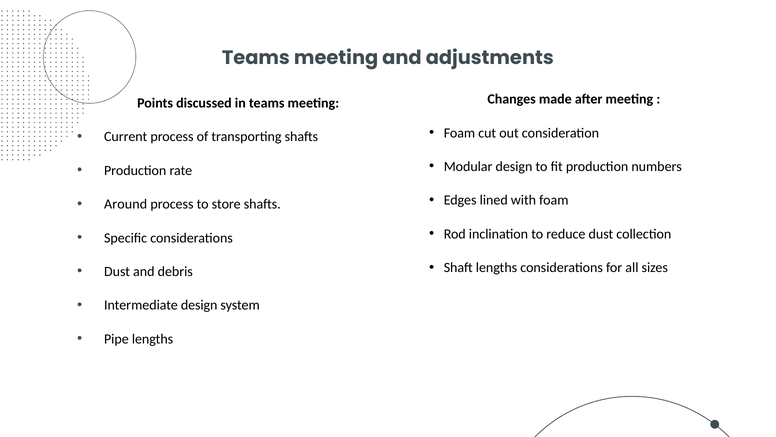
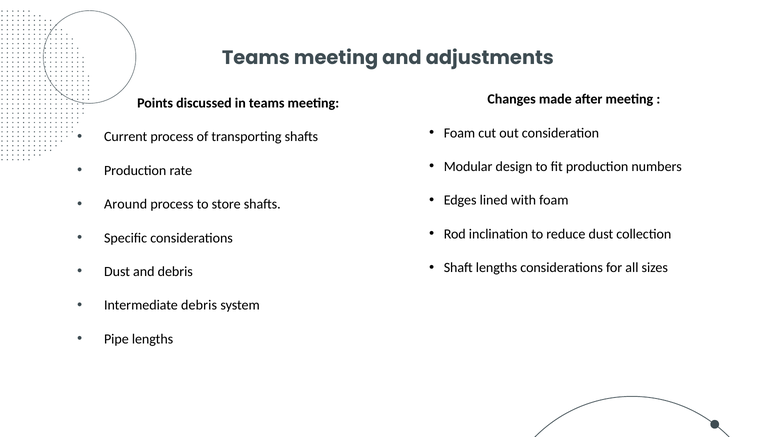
Intermediate design: design -> debris (199, 305)
